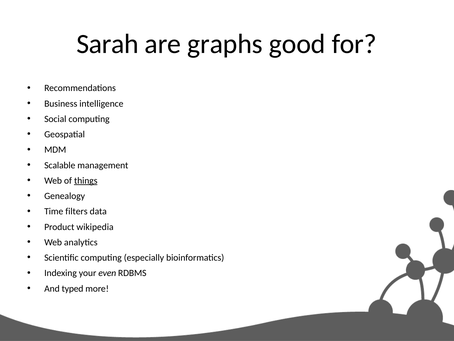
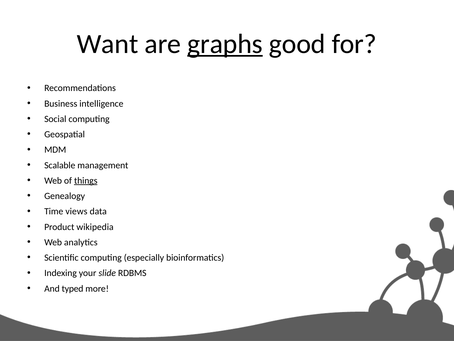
Sarah: Sarah -> Want (108, 44)
graphs underline: none -> present (225, 44)
filters: filters -> views (76, 211)
even: even -> slide (107, 273)
